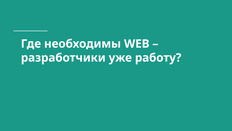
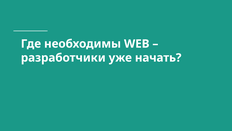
работу: работу -> начать (158, 58)
